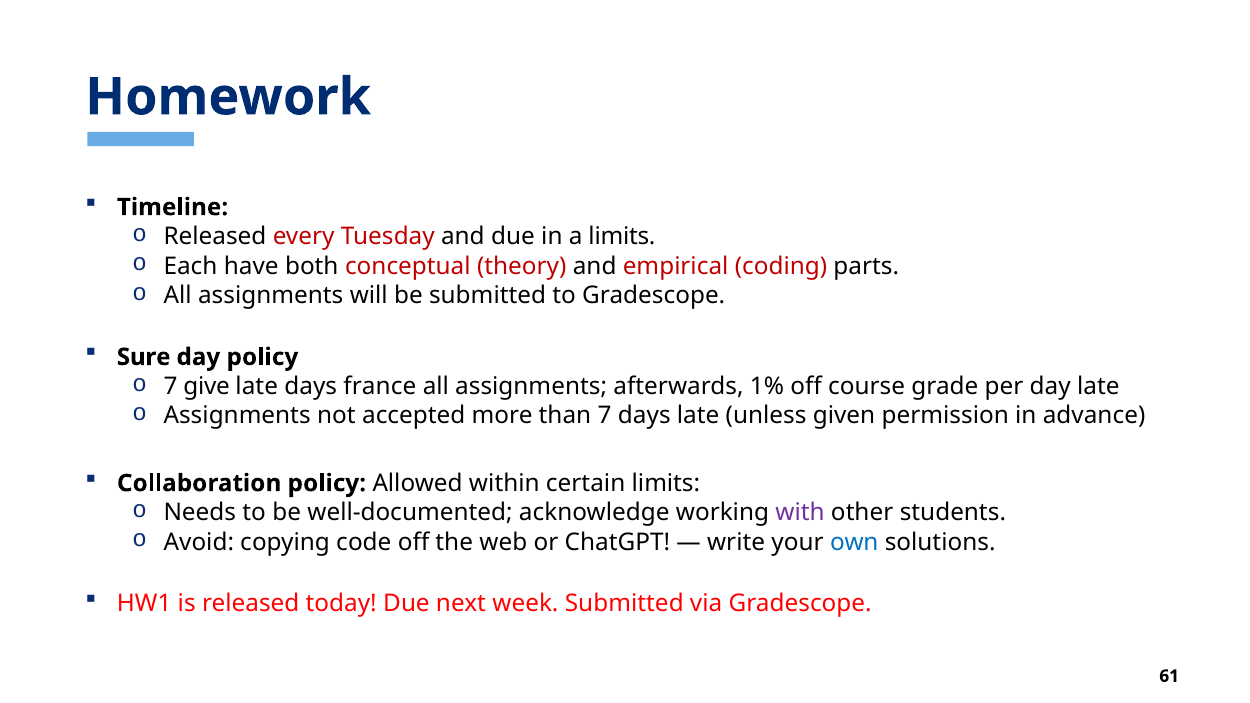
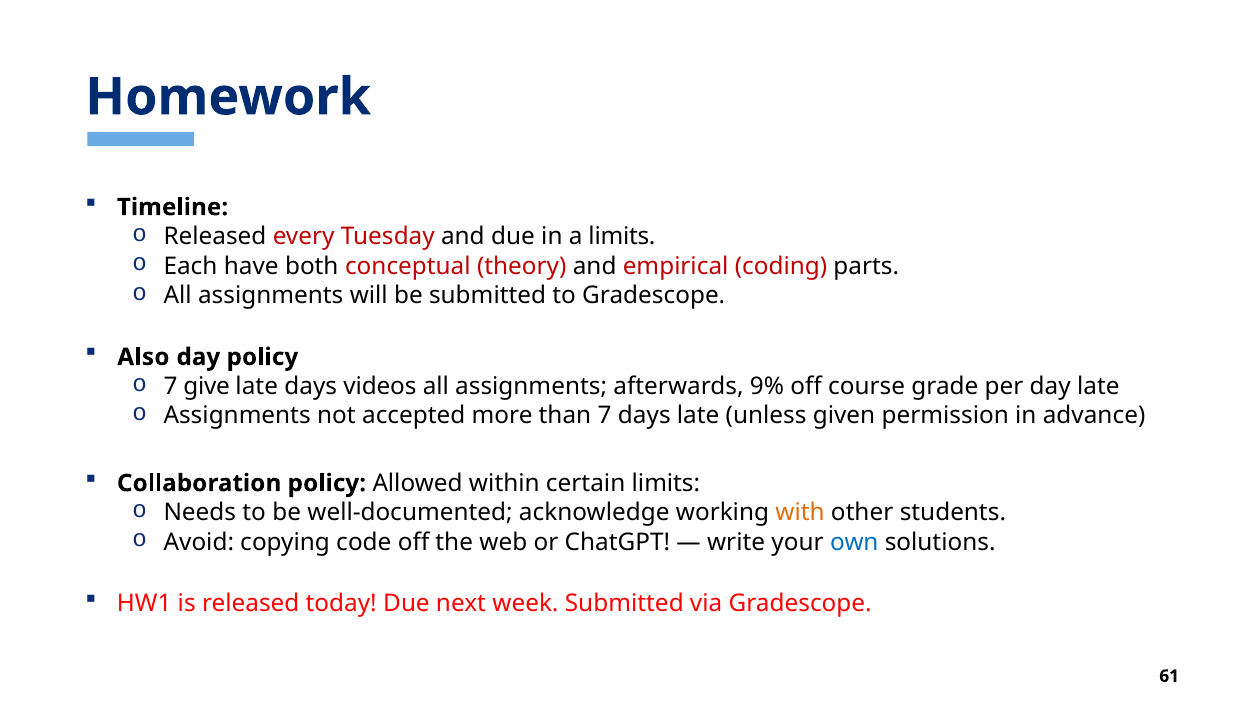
Sure: Sure -> Also (143, 357)
france: france -> videos (380, 387)
1%: 1% -> 9% (767, 387)
with colour: purple -> orange (800, 513)
